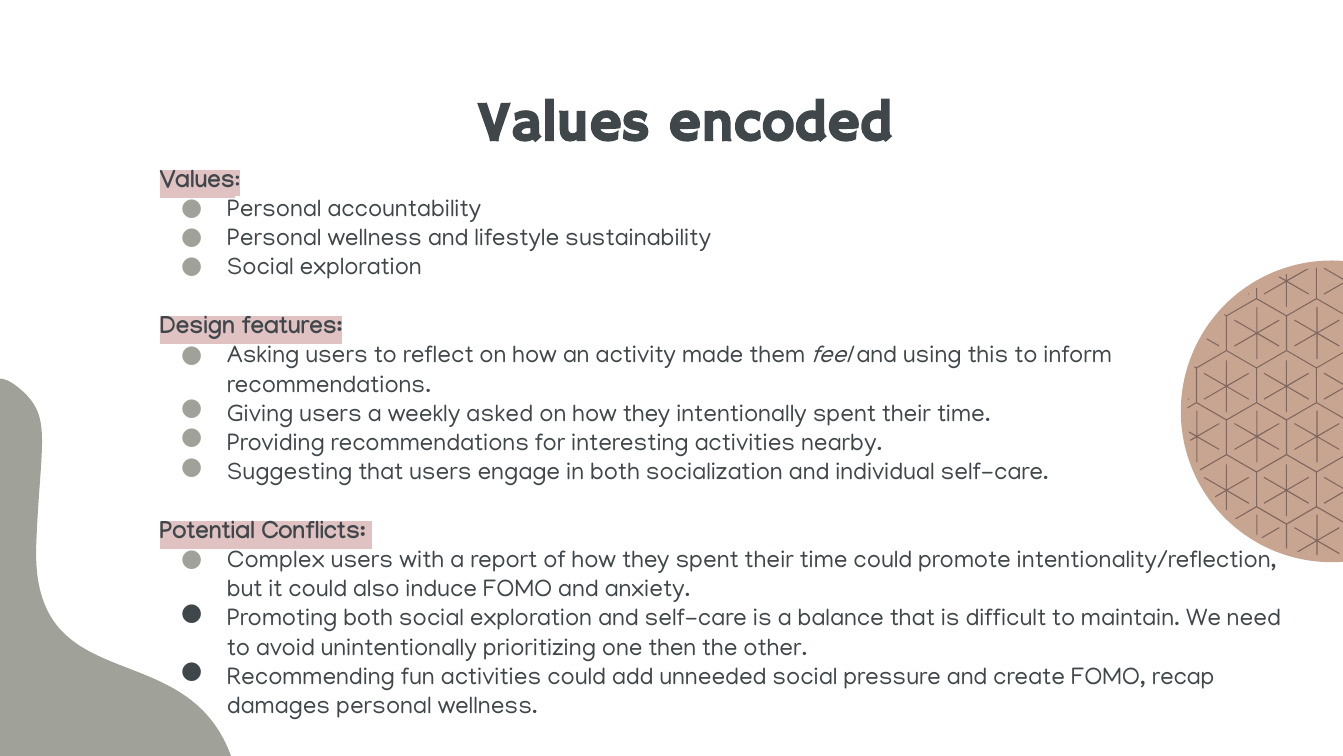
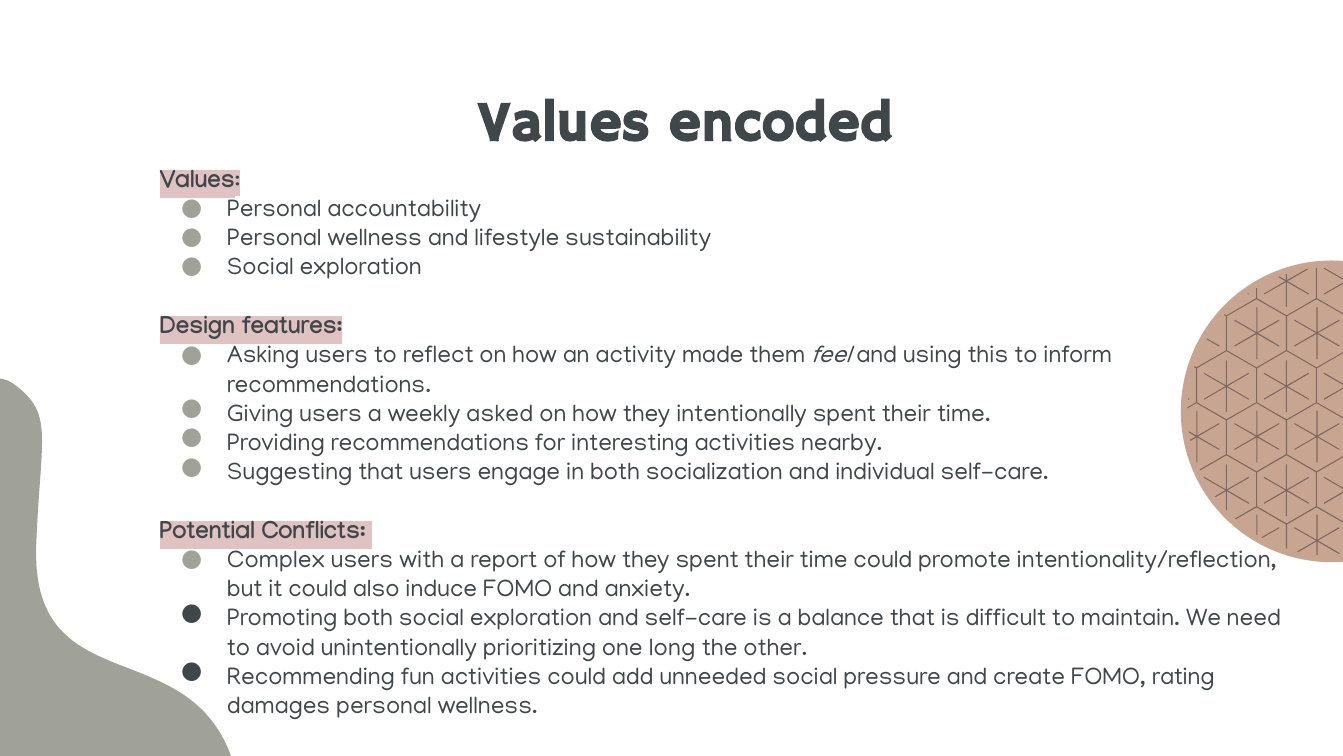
then: then -> long (672, 647)
recap: recap -> rating (1183, 676)
